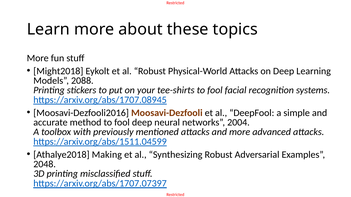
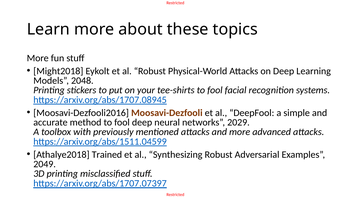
2088: 2088 -> 2048 (82, 81)
2004: 2004 -> 2029 (238, 123)
Making: Making -> Trained (107, 155)
2048: 2048 -> 2049 (45, 164)
